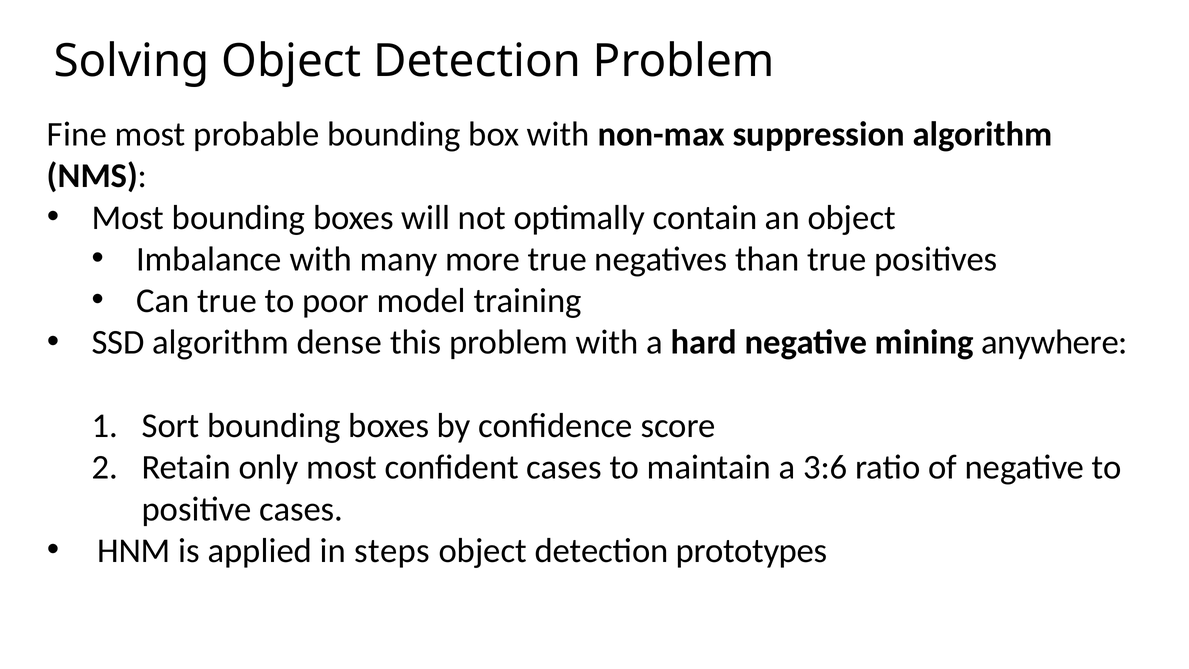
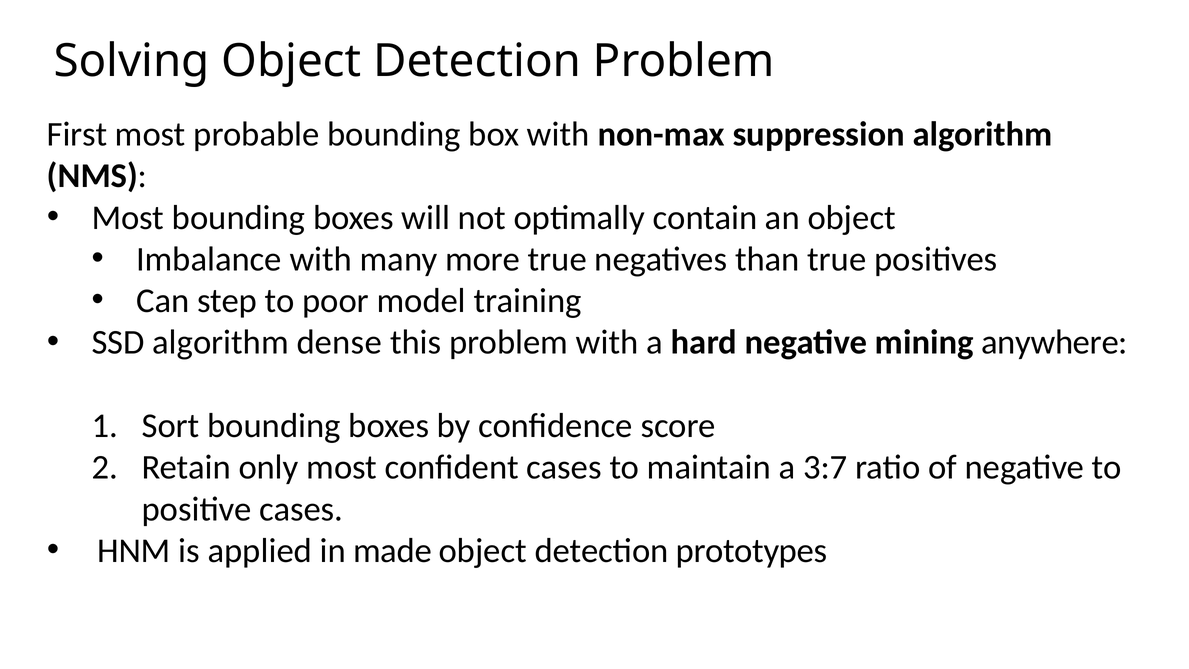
Fine: Fine -> First (77, 134)
Can true: true -> step (227, 301)
3:6: 3:6 -> 3:7 (825, 467)
steps: steps -> made (392, 551)
